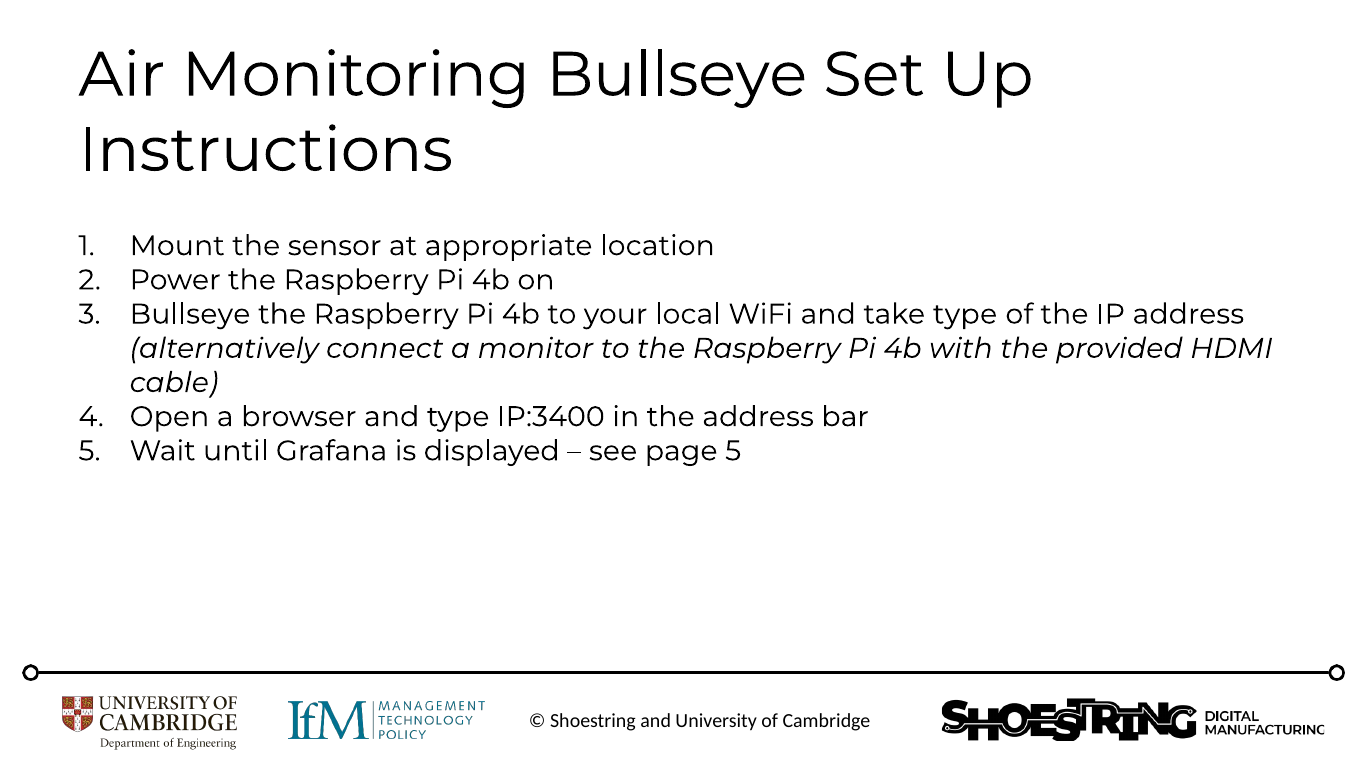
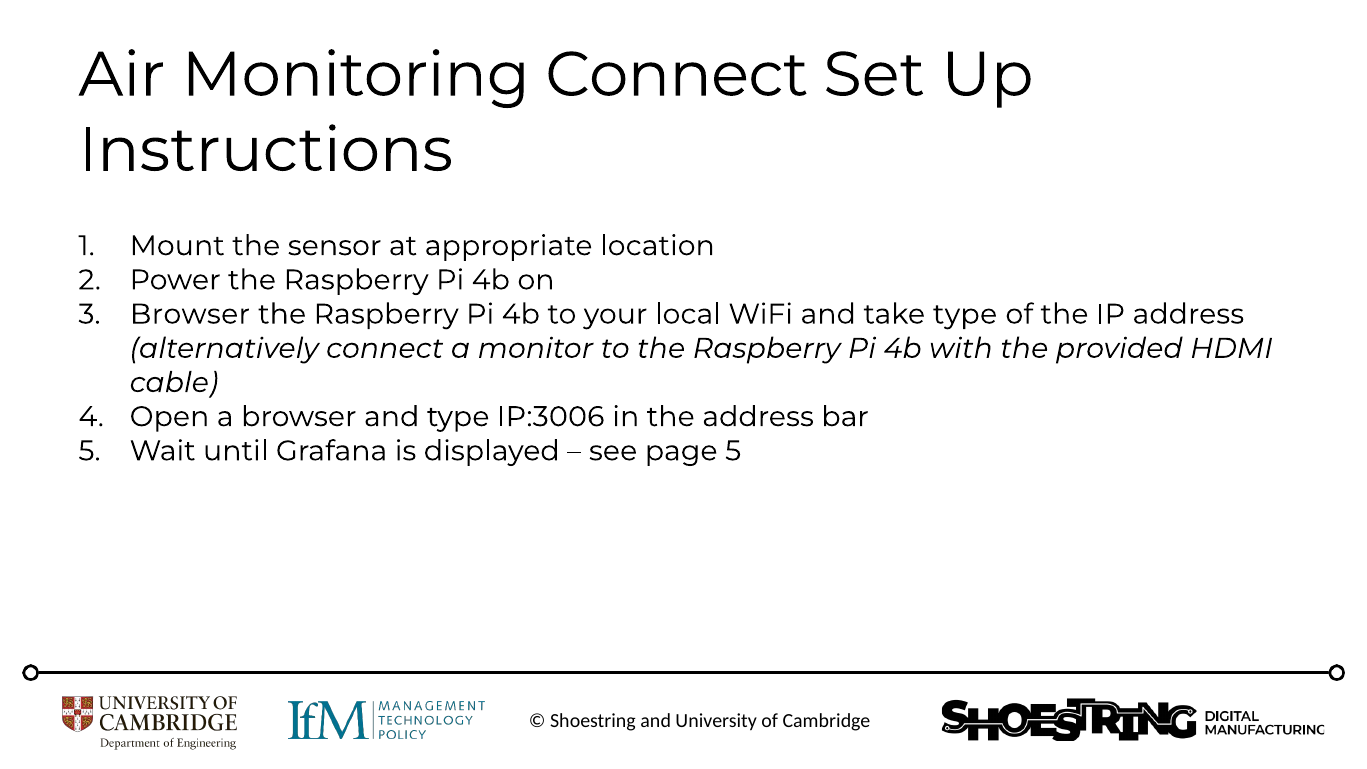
Monitoring Bullseye: Bullseye -> Connect (677, 75)
Bullseye: Bullseye -> Browser (190, 314)
IP:3400: IP:3400 -> IP:3006 (551, 417)
